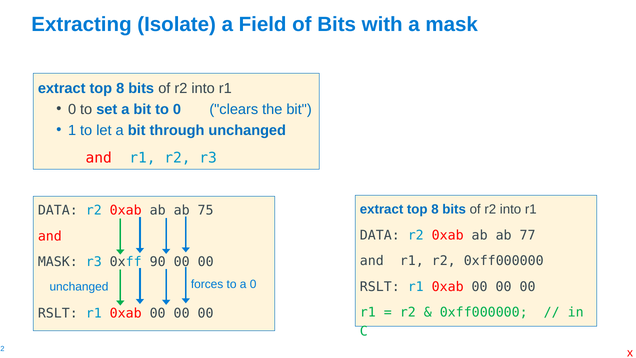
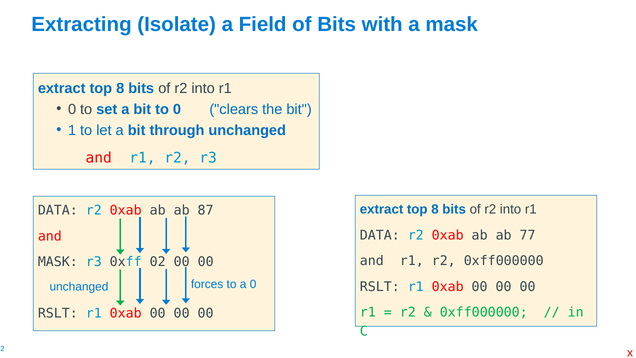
75: 75 -> 87 (206, 210)
90: 90 -> 02 (158, 262)
